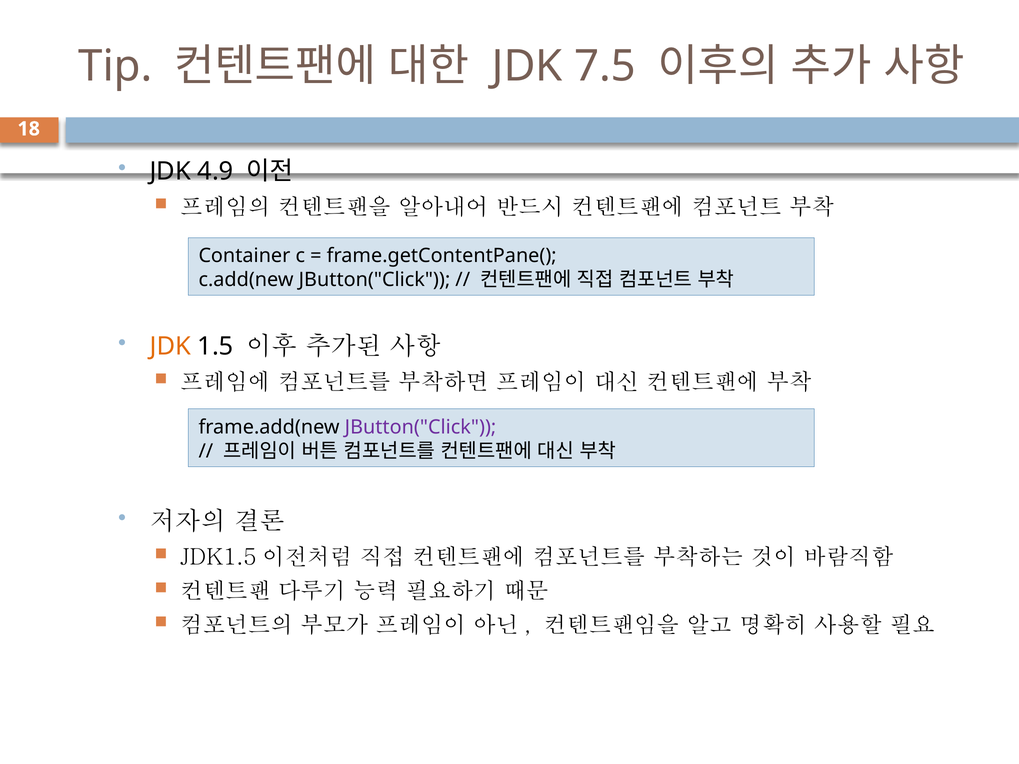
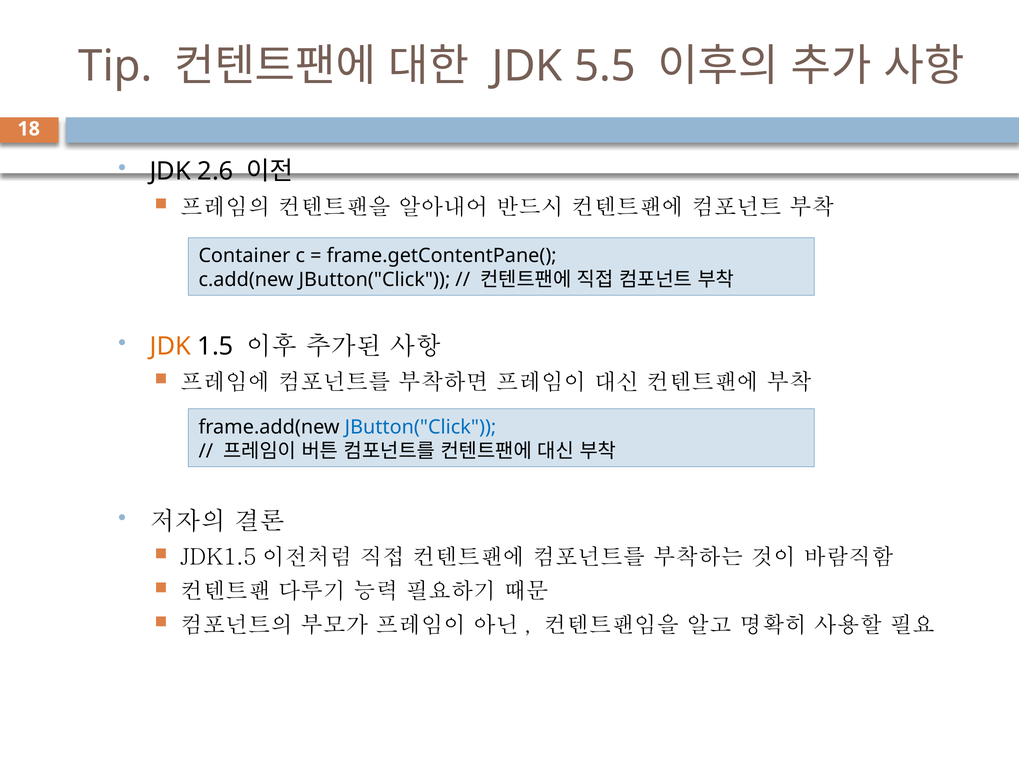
7.5: 7.5 -> 5.5 (605, 66)
4.9: 4.9 -> 2.6 (215, 171)
JButton("Click colour: purple -> blue (421, 427)
